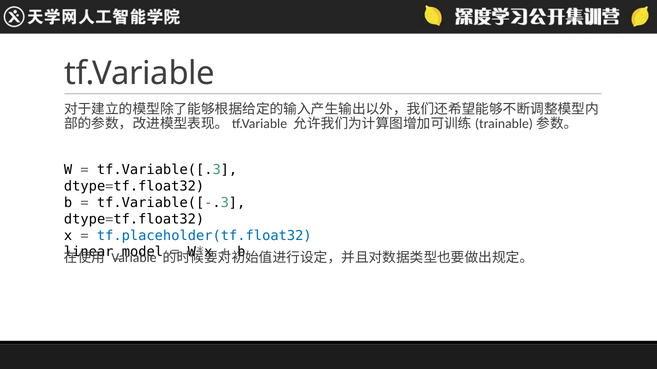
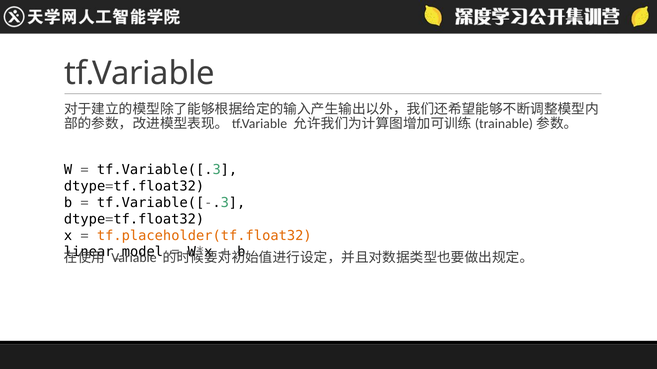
tf.placeholder(tf.float32 colour: blue -> orange (204, 236)
